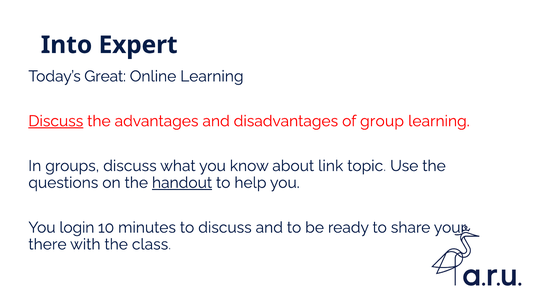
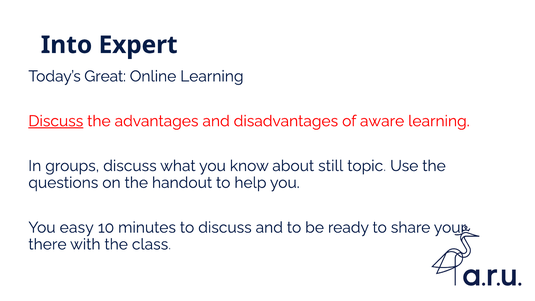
group: group -> aware (382, 121)
link: link -> still (331, 166)
handout underline: present -> none (182, 183)
login: login -> easy (77, 227)
